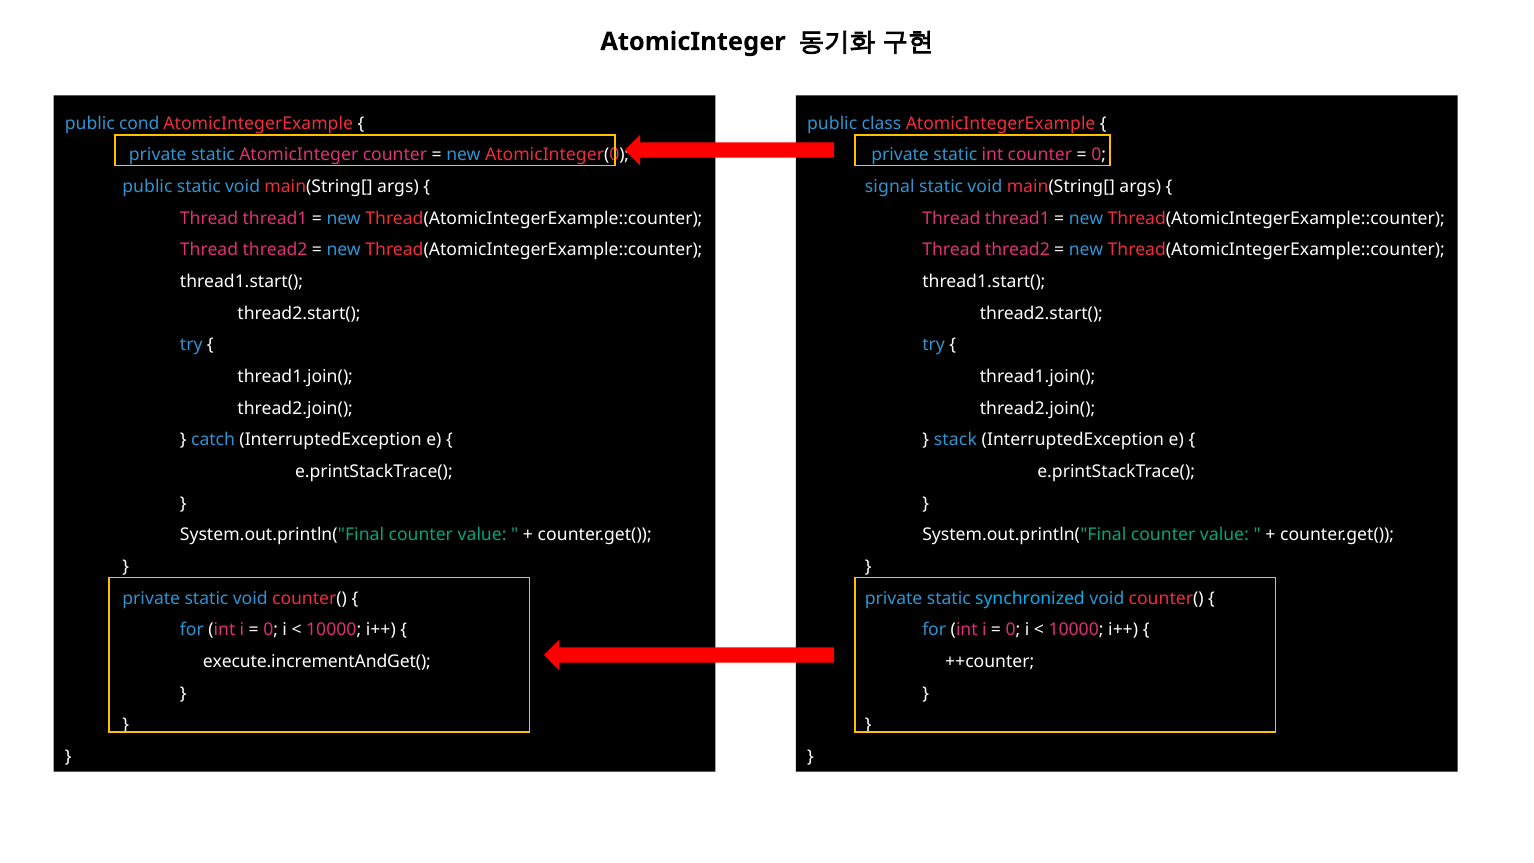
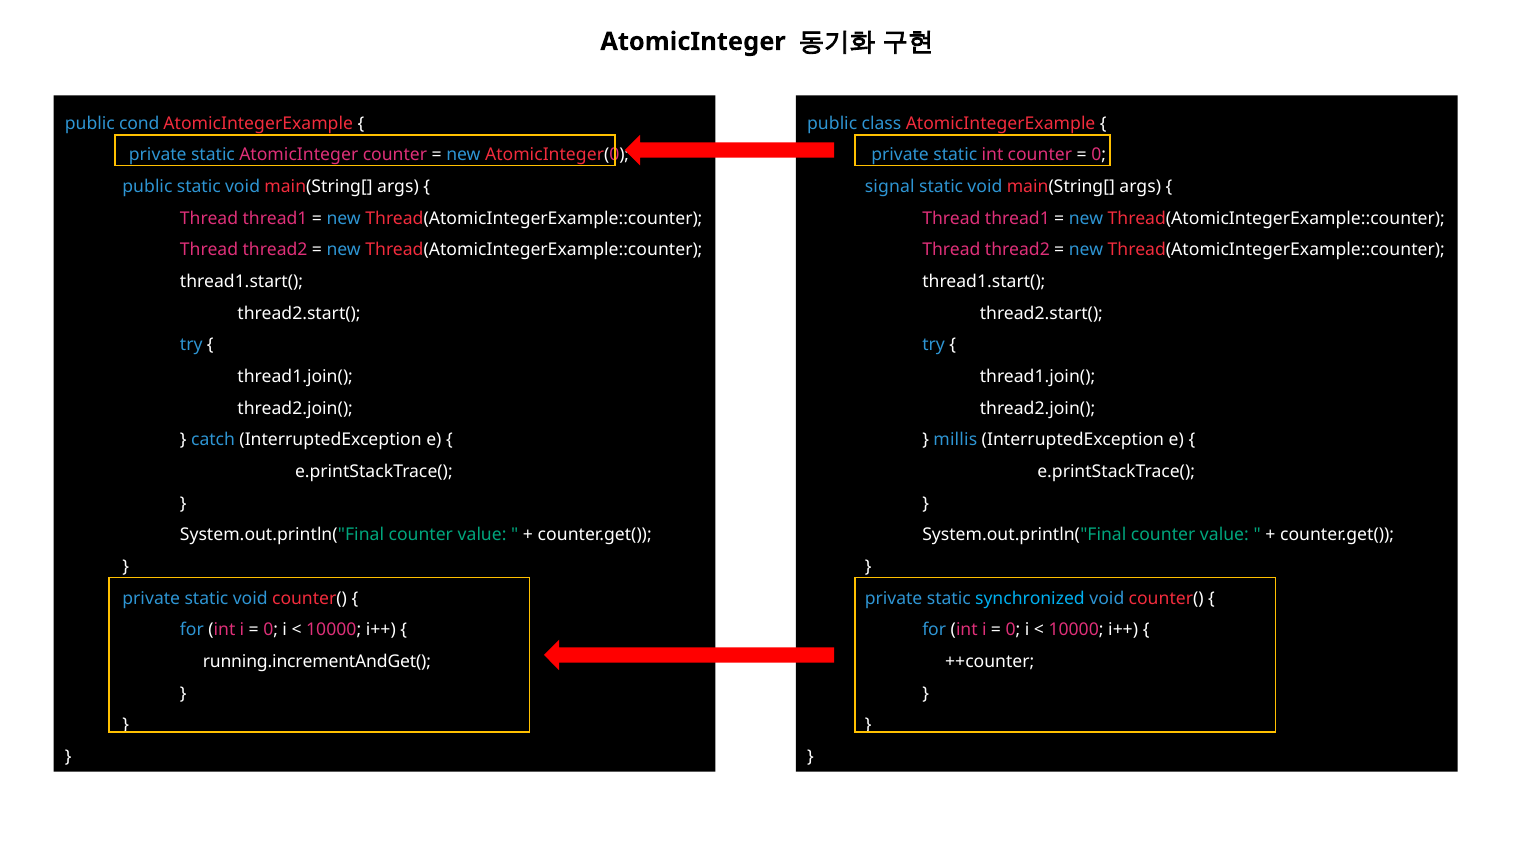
stack: stack -> millis (955, 440)
execute.incrementAndGet(: execute.incrementAndGet( -> running.incrementAndGet( (317, 662)
